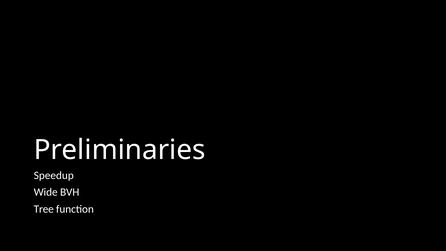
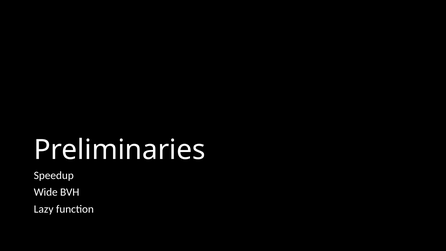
Tree: Tree -> Lazy (44, 209)
